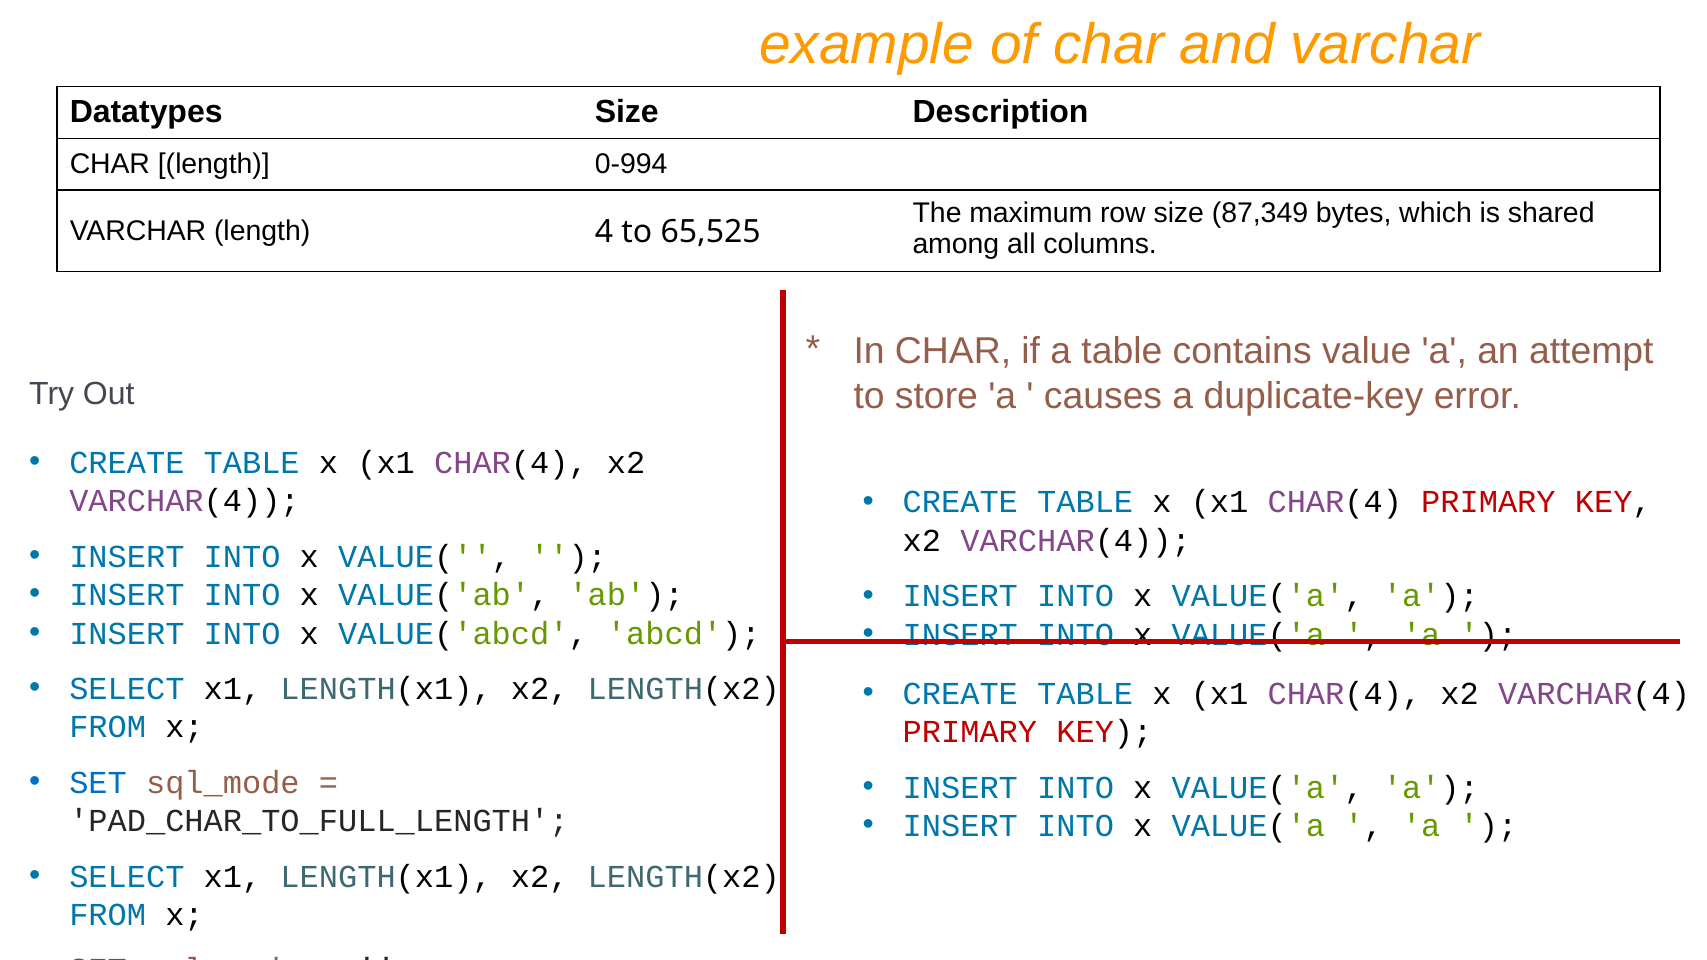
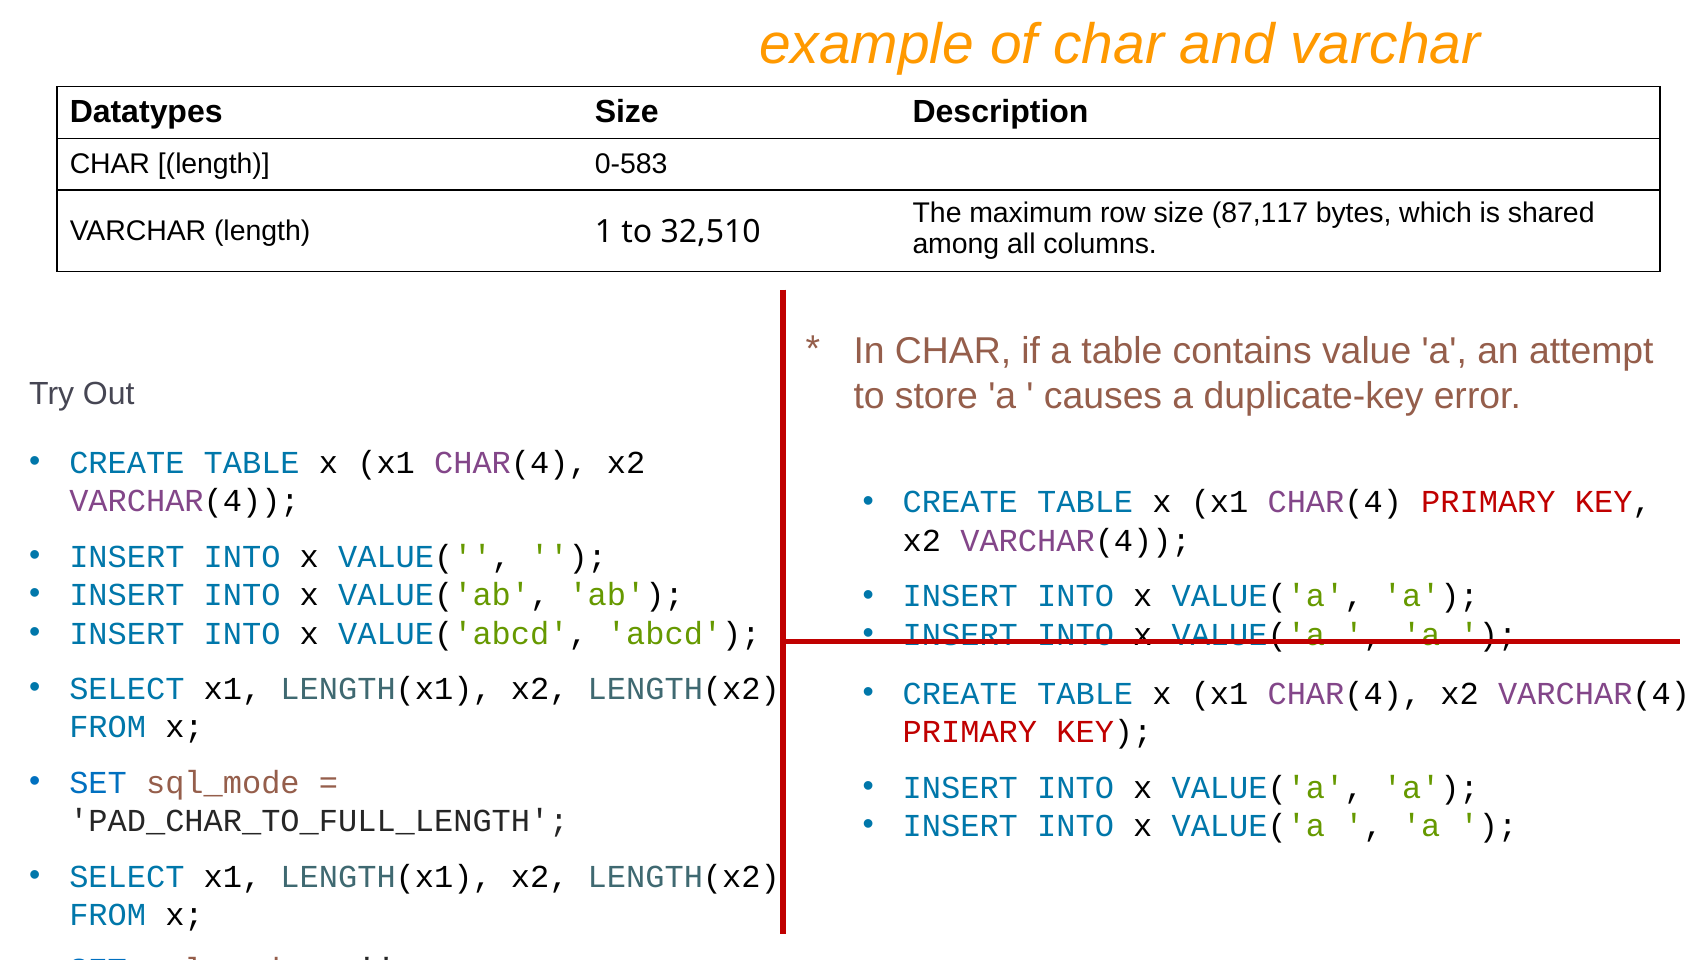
0-994: 0-994 -> 0-583 (631, 165)
87,349: 87,349 -> 87,117 (1260, 213)
4: 4 -> 1 (604, 232)
65,525: 65,525 -> 32,510 (711, 232)
